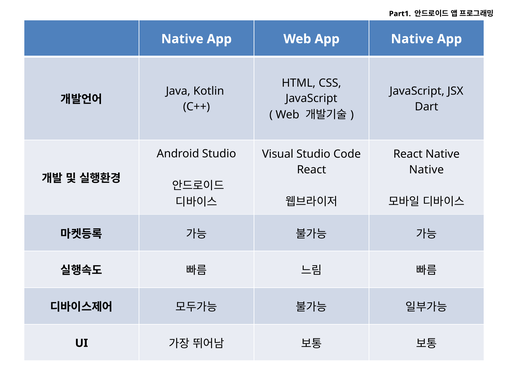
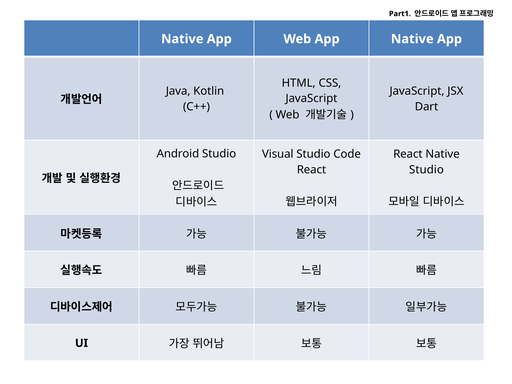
Native: Native -> Studio (426, 170)
